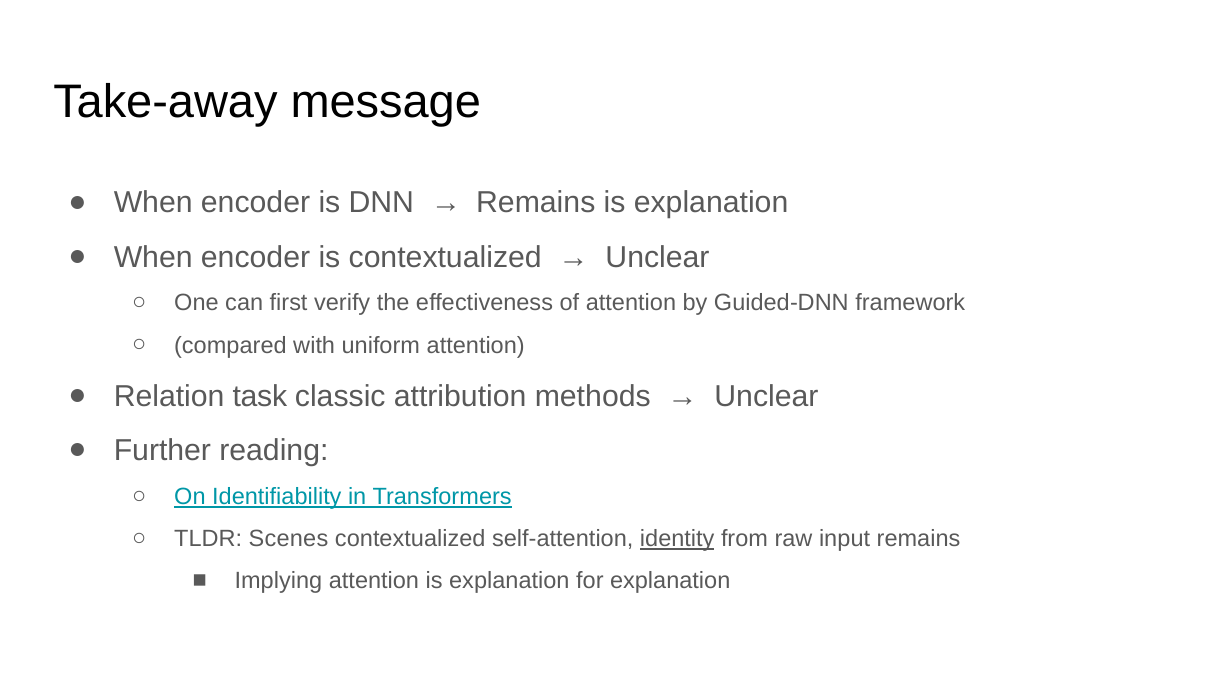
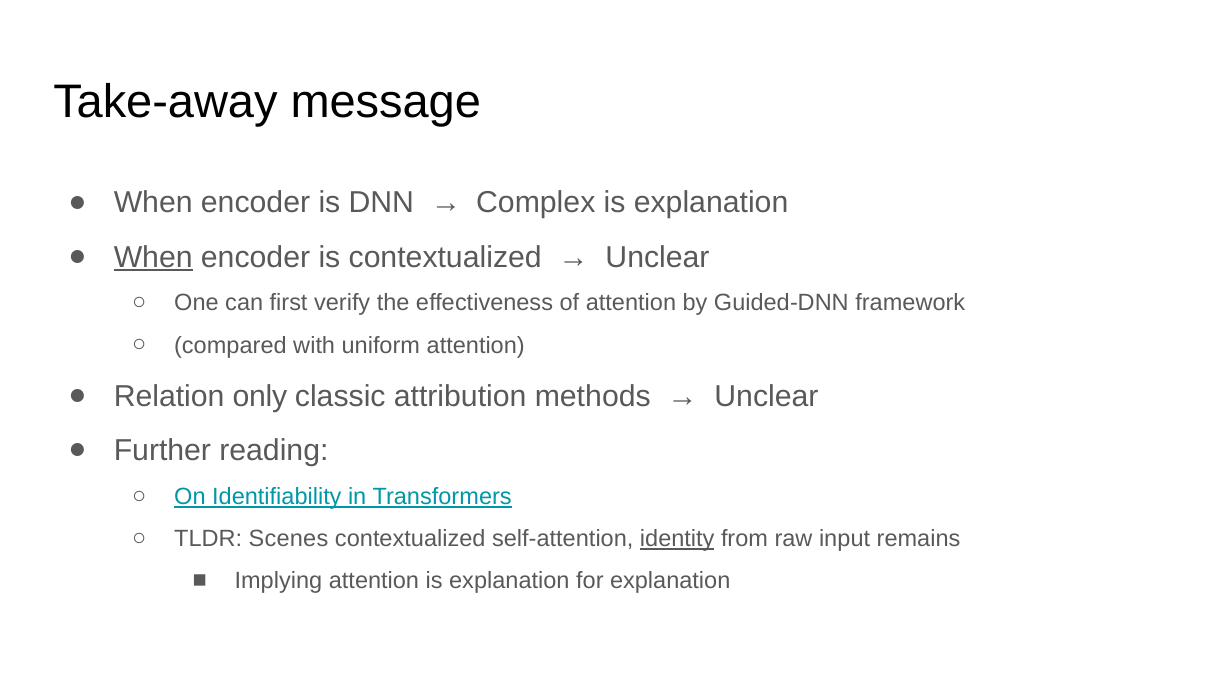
Remains: Remains -> Complex (536, 203)
When underline: none -> present (153, 257)
task: task -> only (260, 396)
